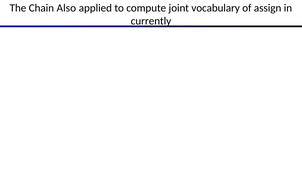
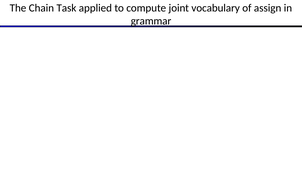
Also: Also -> Task (66, 8)
currently: currently -> grammar (151, 21)
